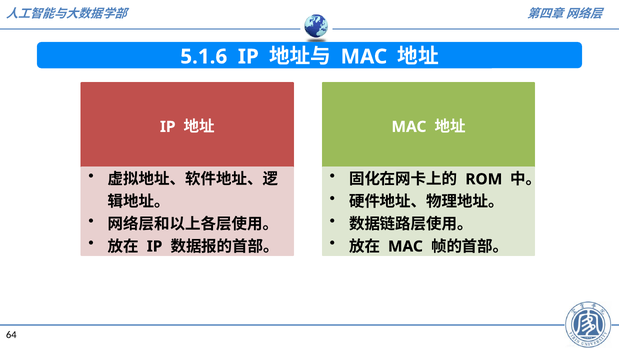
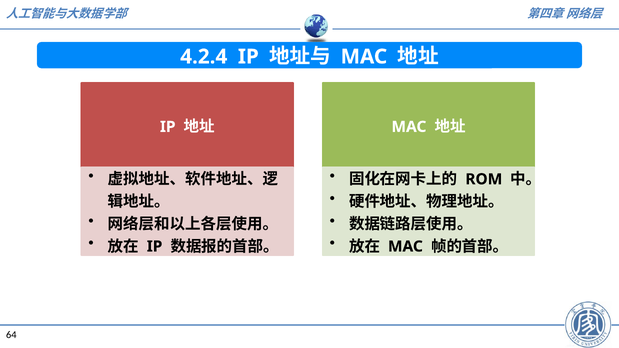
5.1.6: 5.1.6 -> 4.2.4 (204, 57)
